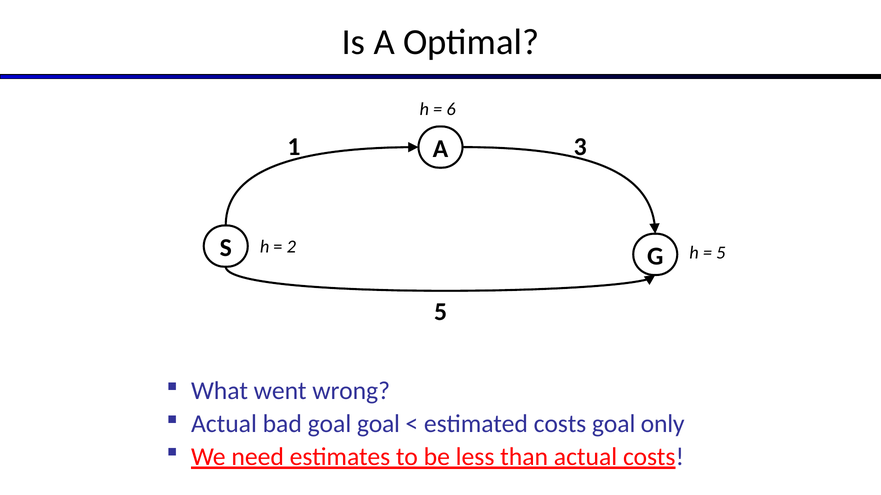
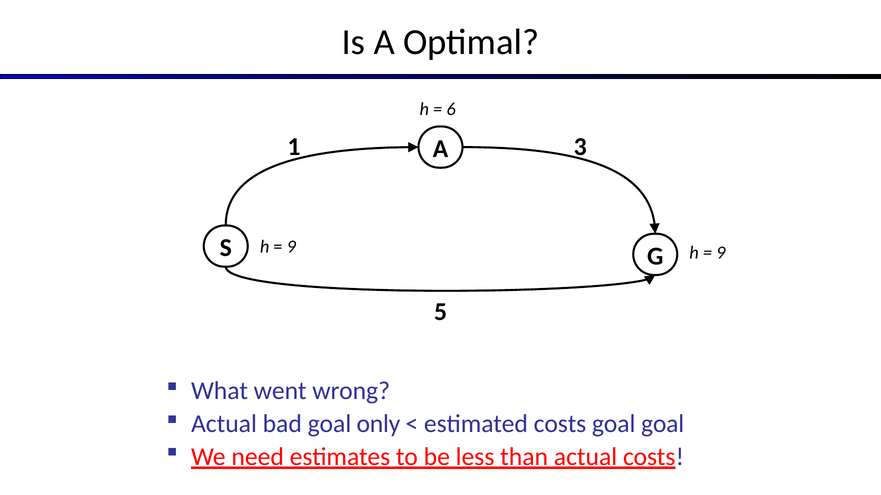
2: 2 -> 9 (291, 247)
5: 5 -> 9 (721, 253)
goal goal: goal -> only (378, 424)
goal only: only -> goal (663, 424)
